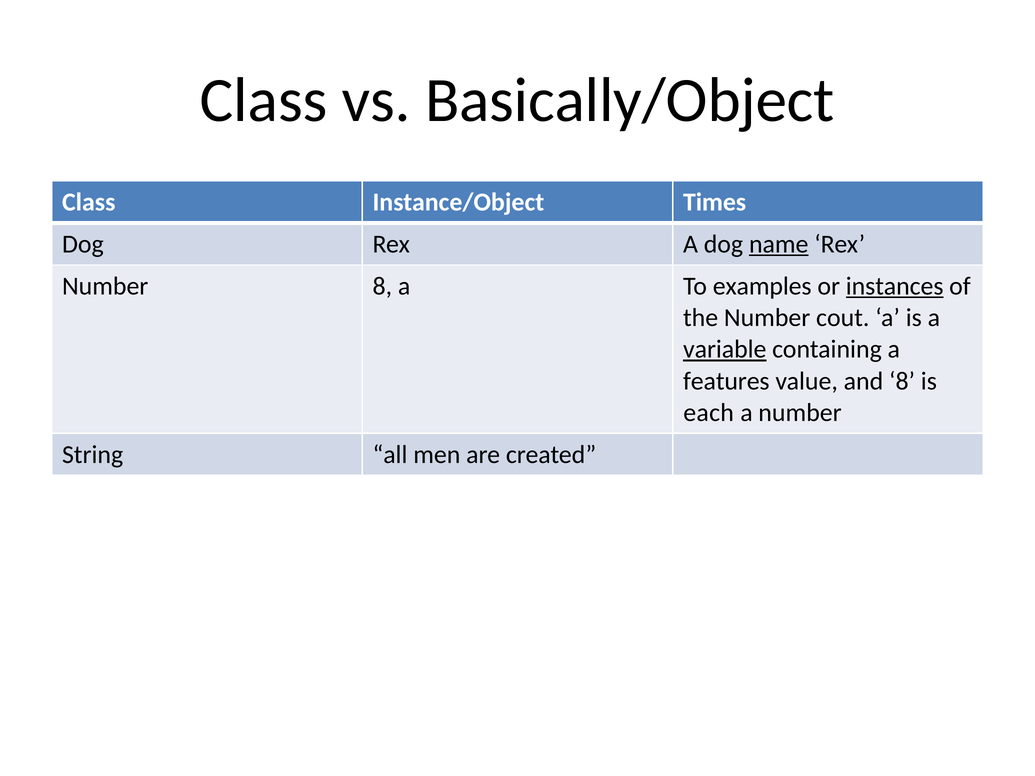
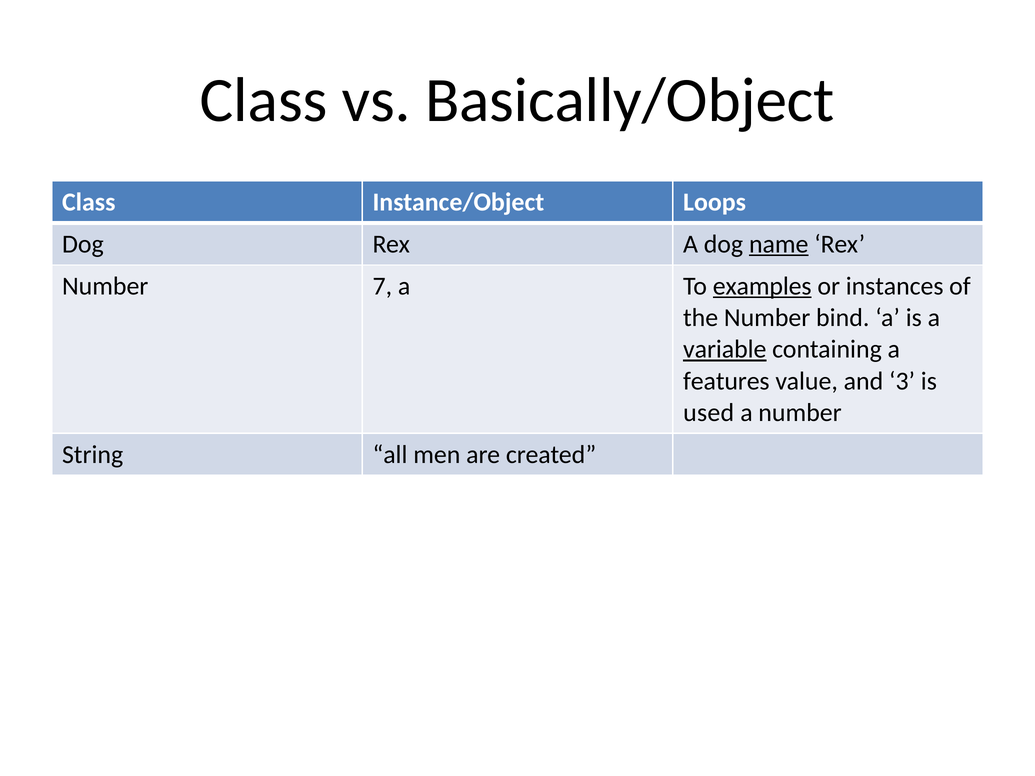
Times: Times -> Loops (715, 202)
Number 8: 8 -> 7 (382, 286)
examples underline: none -> present (762, 286)
instances underline: present -> none (895, 286)
cout: cout -> bind (843, 318)
and 8: 8 -> 3 (902, 381)
each: each -> used (709, 413)
